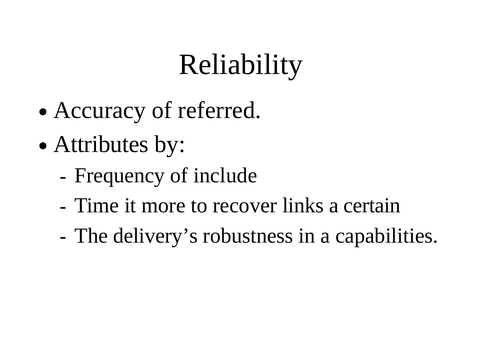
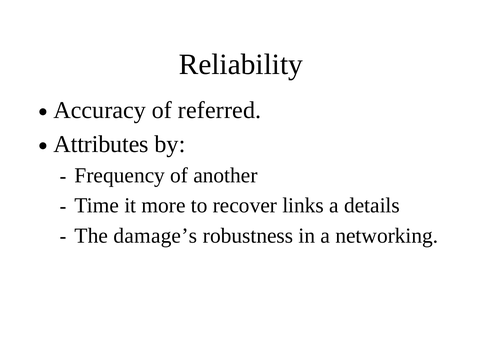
include: include -> another (225, 175)
certain: certain -> details (372, 205)
delivery’s: delivery’s -> damage’s (155, 235)
capabilities: capabilities -> networking (387, 235)
